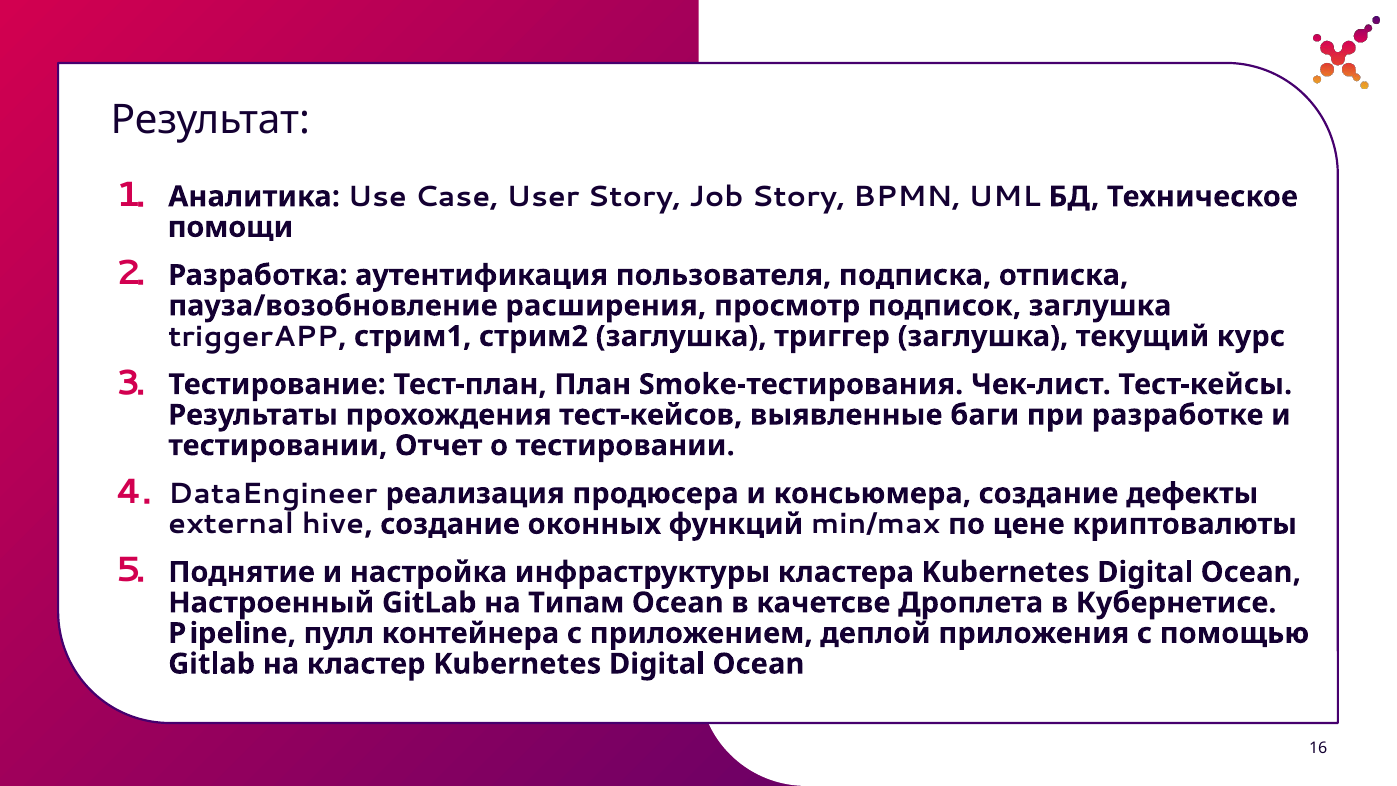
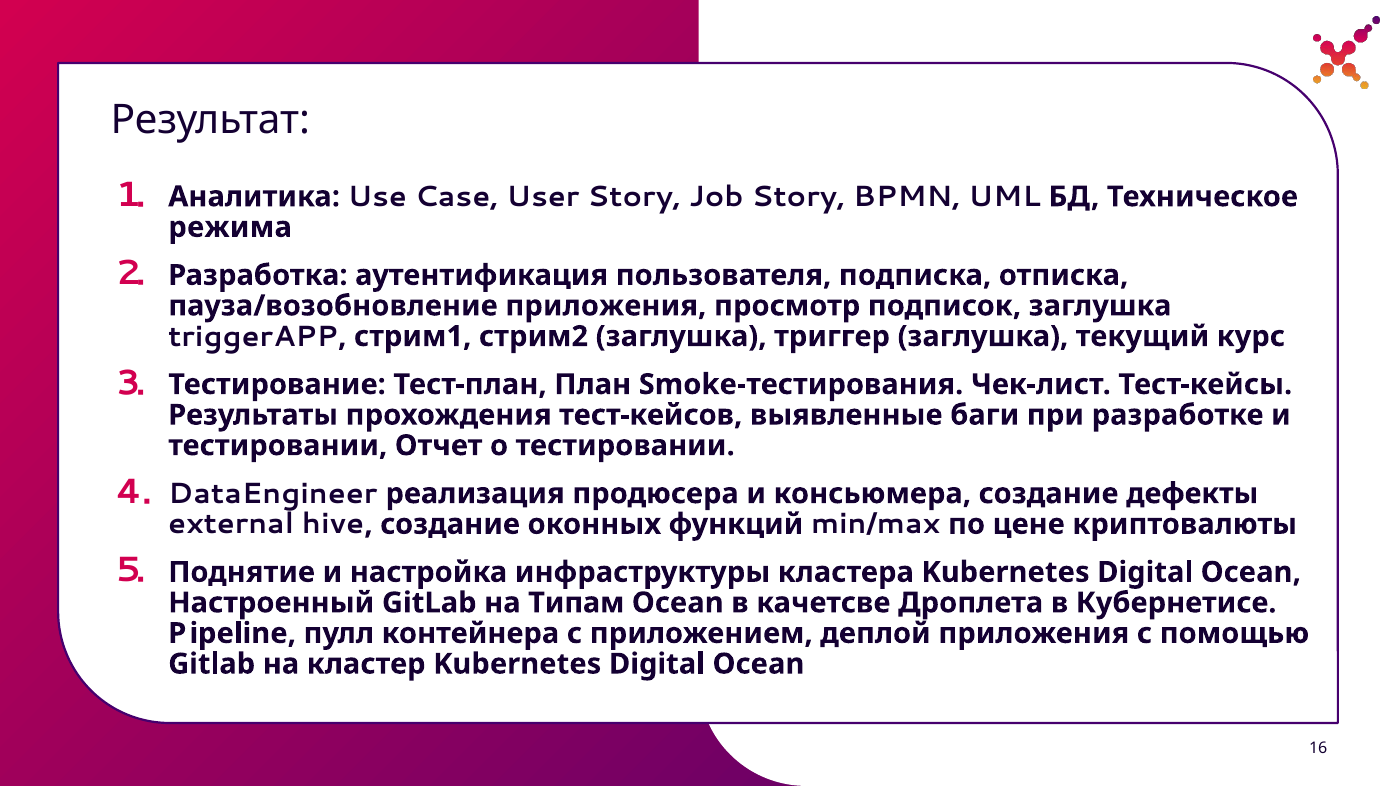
помощи: помощи -> режима (230, 227)
пауза/возобновление расширения: расширения -> приложения (606, 306)
